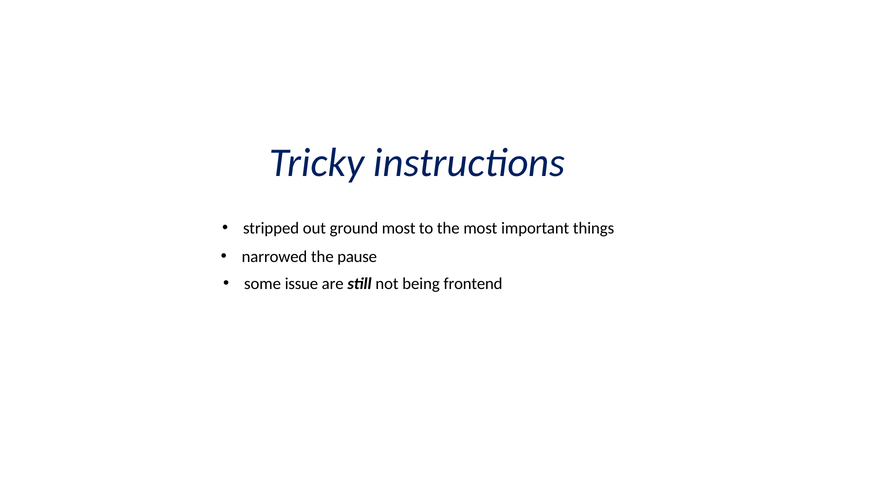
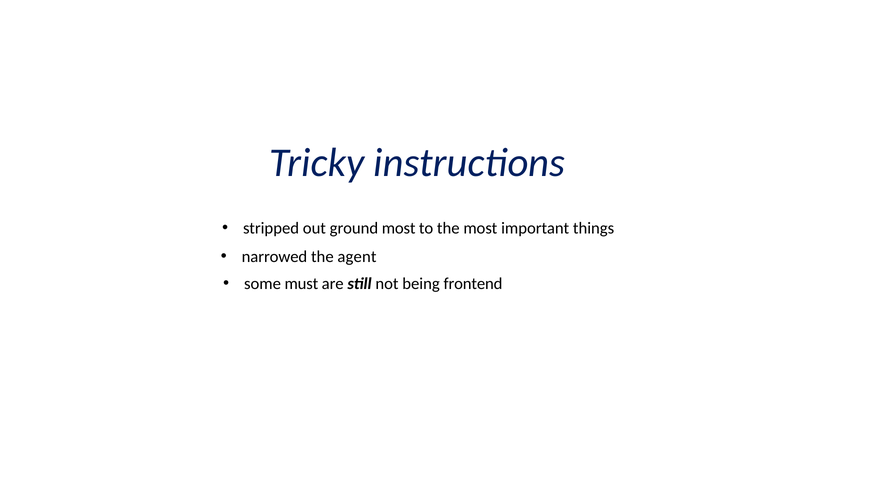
pause: pause -> agent (357, 257)
issue: issue -> must (301, 284)
